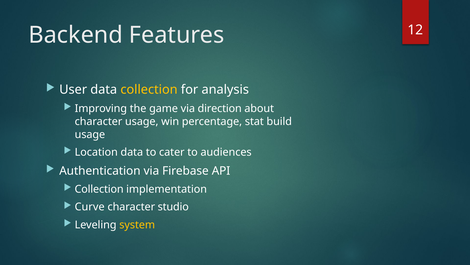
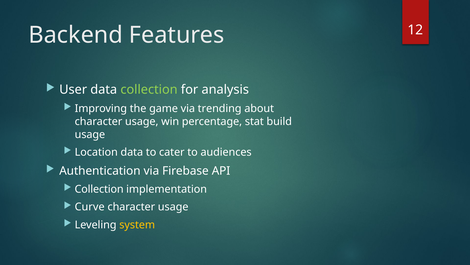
collection colour: yellow -> light green (149, 89)
direction: direction -> trending (220, 108)
studio: studio -> usage (173, 207)
